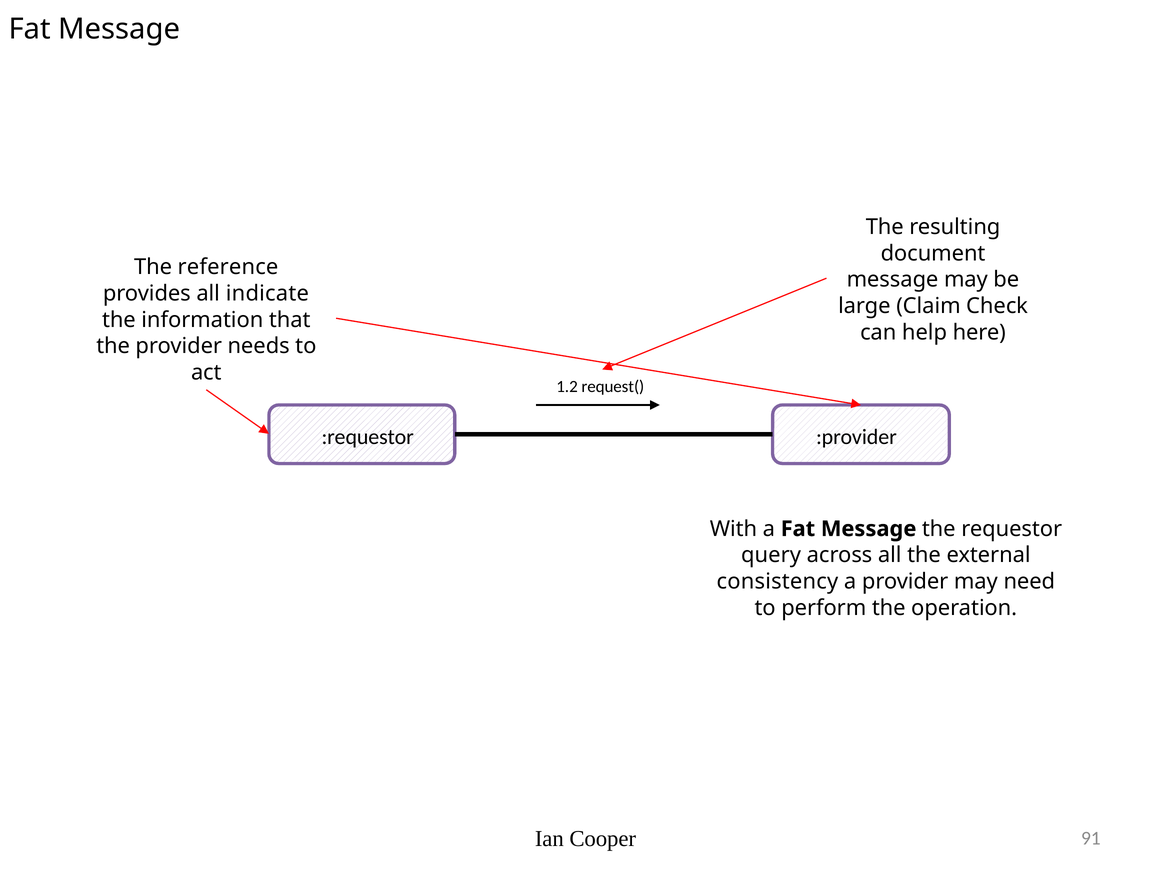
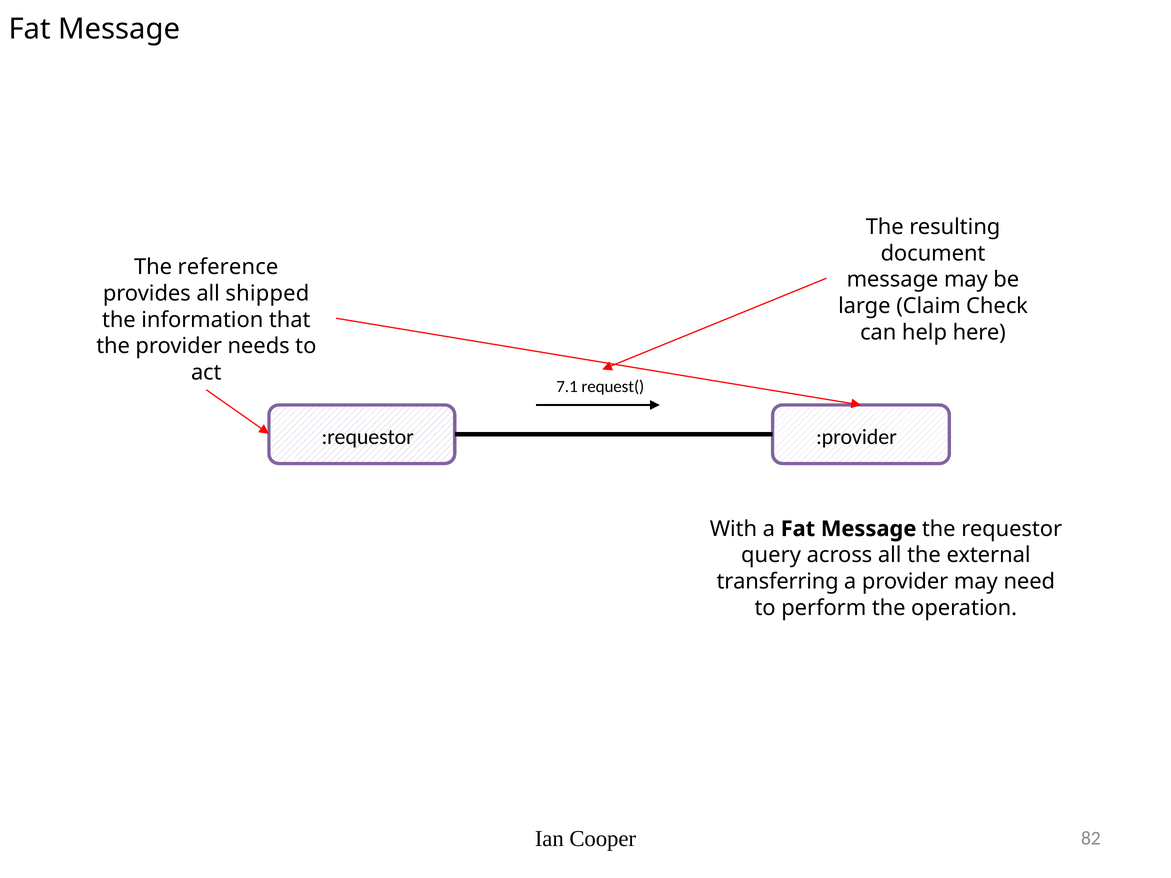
indicate: indicate -> shipped (267, 294)
1.2: 1.2 -> 7.1 (567, 387)
consistency: consistency -> transferring (778, 582)
91: 91 -> 82 (1091, 839)
